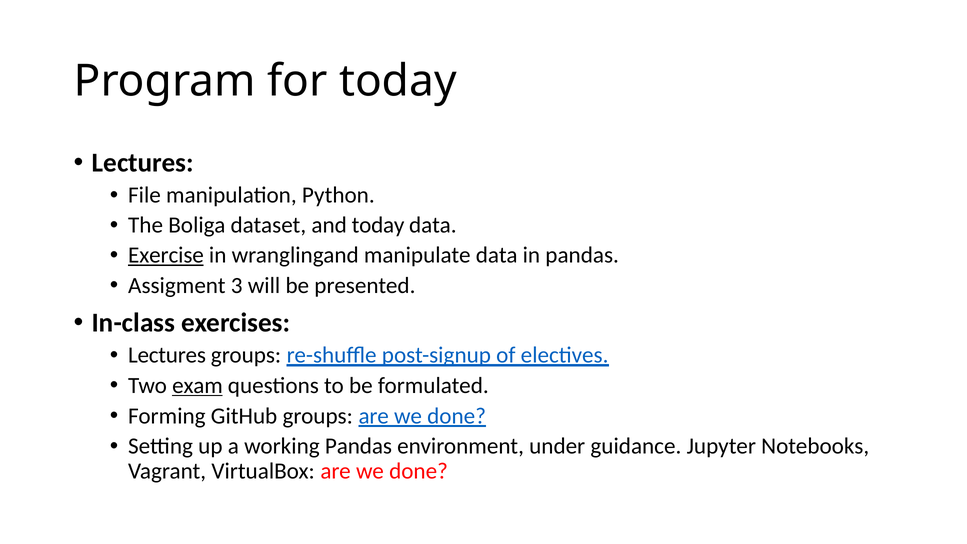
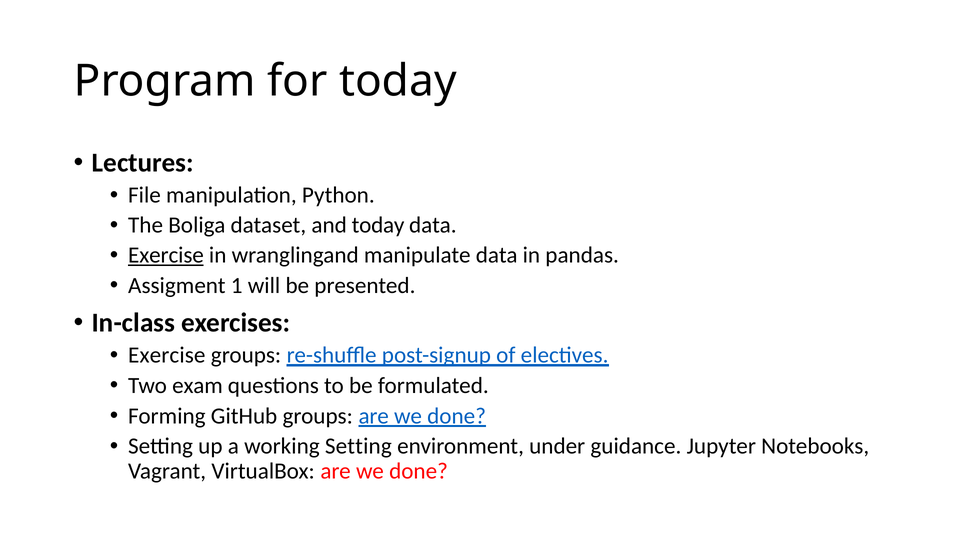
3: 3 -> 1 (237, 285)
Lectures: Lectures -> Exercise (167, 355)
exam underline: present -> none (197, 385)
working Pandas: Pandas -> Setting (358, 446)
